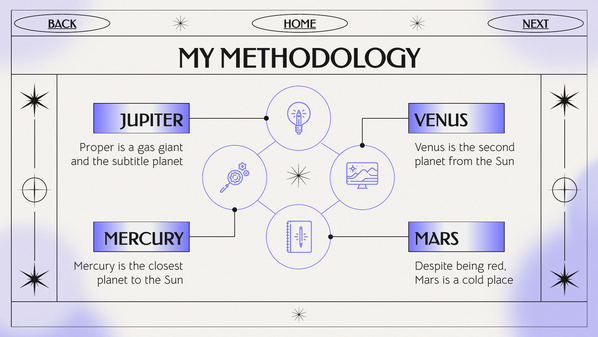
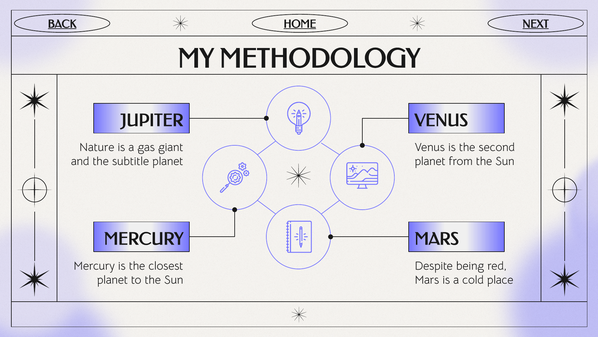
Proper: Proper -> Nature (97, 147)
